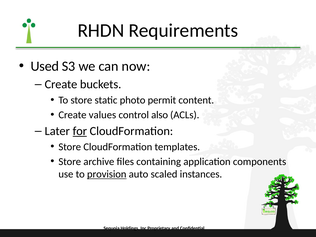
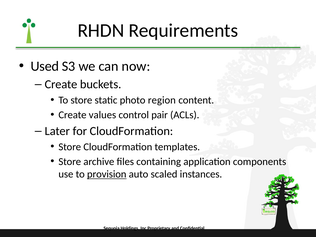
permit: permit -> region (162, 100)
also: also -> pair (160, 115)
for underline: present -> none (80, 131)
